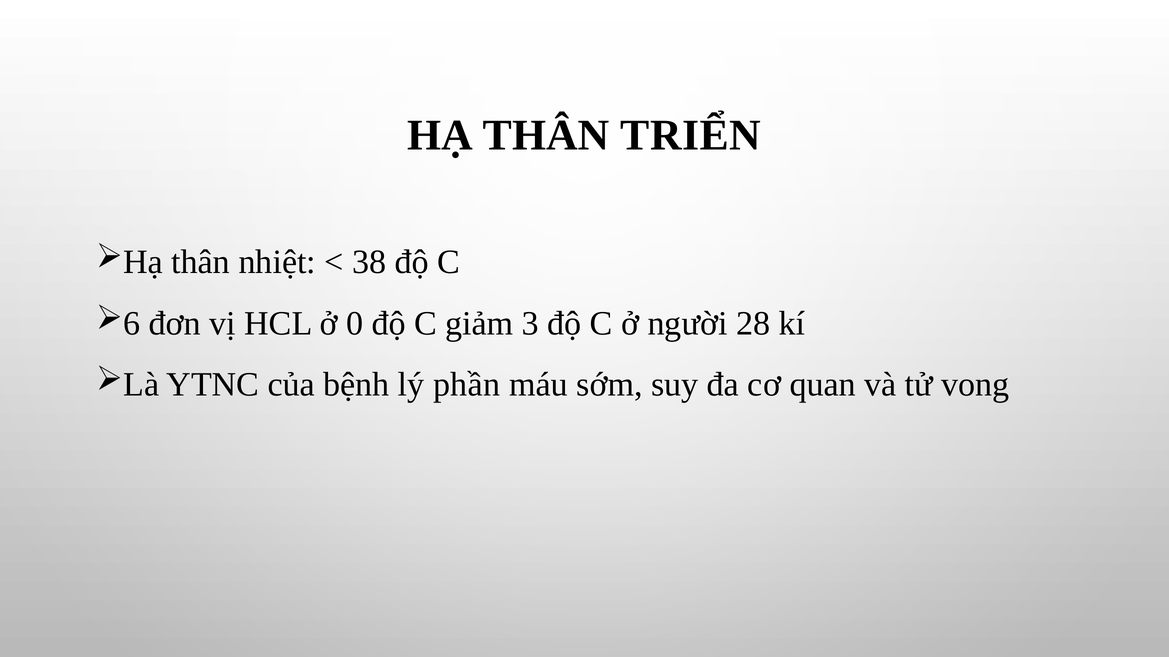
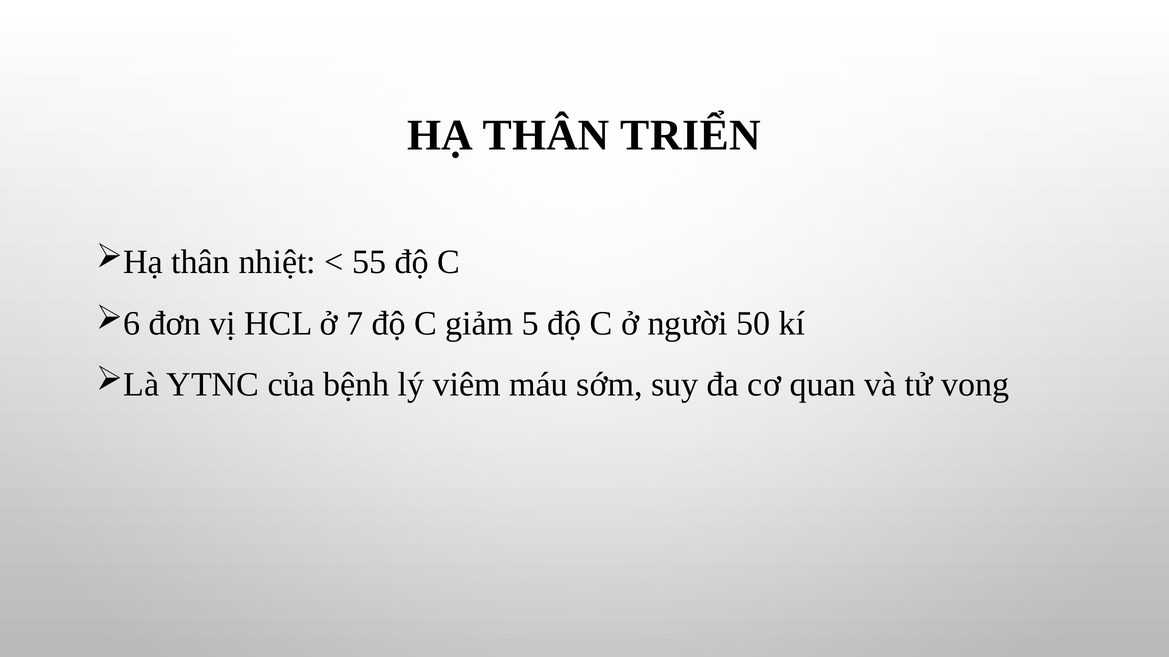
38: 38 -> 55 (369, 262)
0: 0 -> 7 (355, 324)
3: 3 -> 5 (530, 324)
28: 28 -> 50 (753, 324)
phần: phần -> viêm (467, 385)
